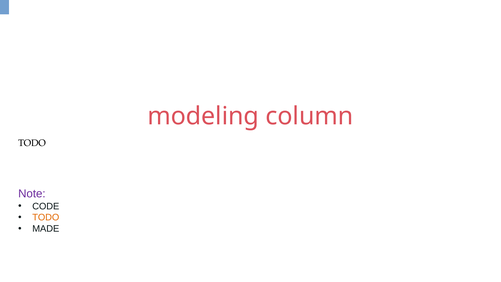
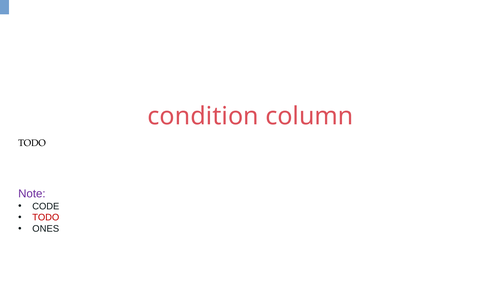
modeling: modeling -> condition (203, 116)
TODO colour: orange -> red (46, 217)
MADE: MADE -> ONES (46, 229)
